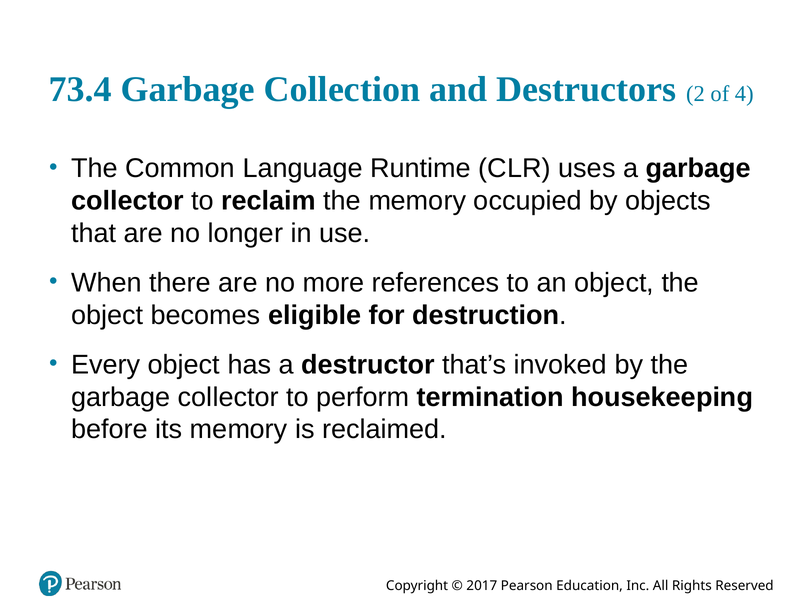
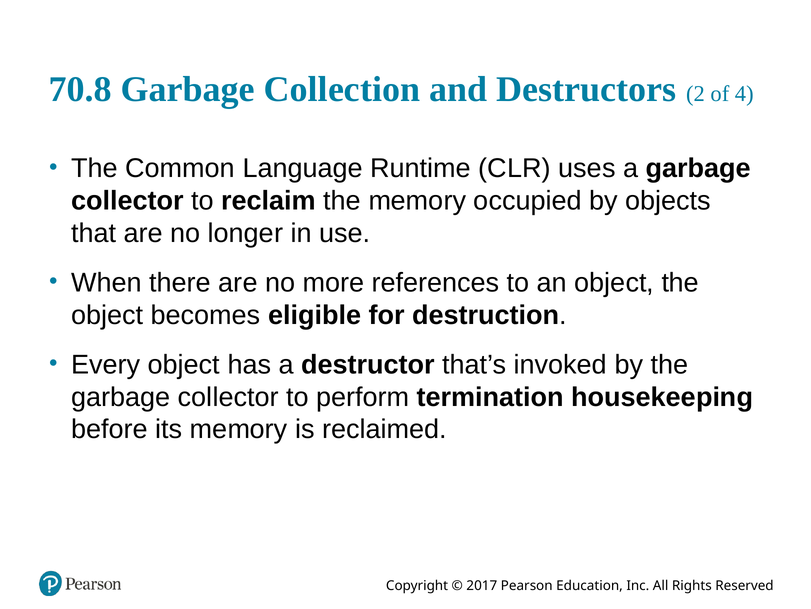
73.4: 73.4 -> 70.8 (80, 89)
